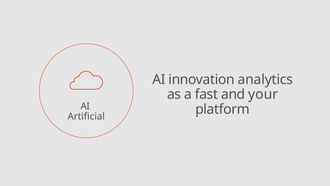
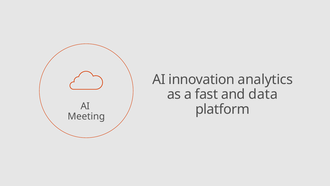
your: your -> data (263, 94)
Artificial: Artificial -> Meeting (86, 116)
